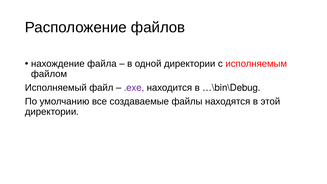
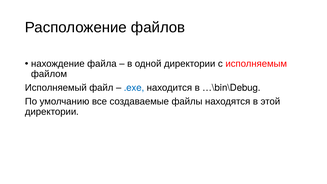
.exe colour: purple -> blue (134, 88)
